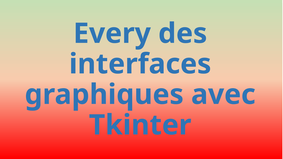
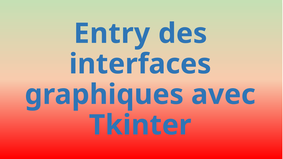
Every: Every -> Entry (112, 34)
